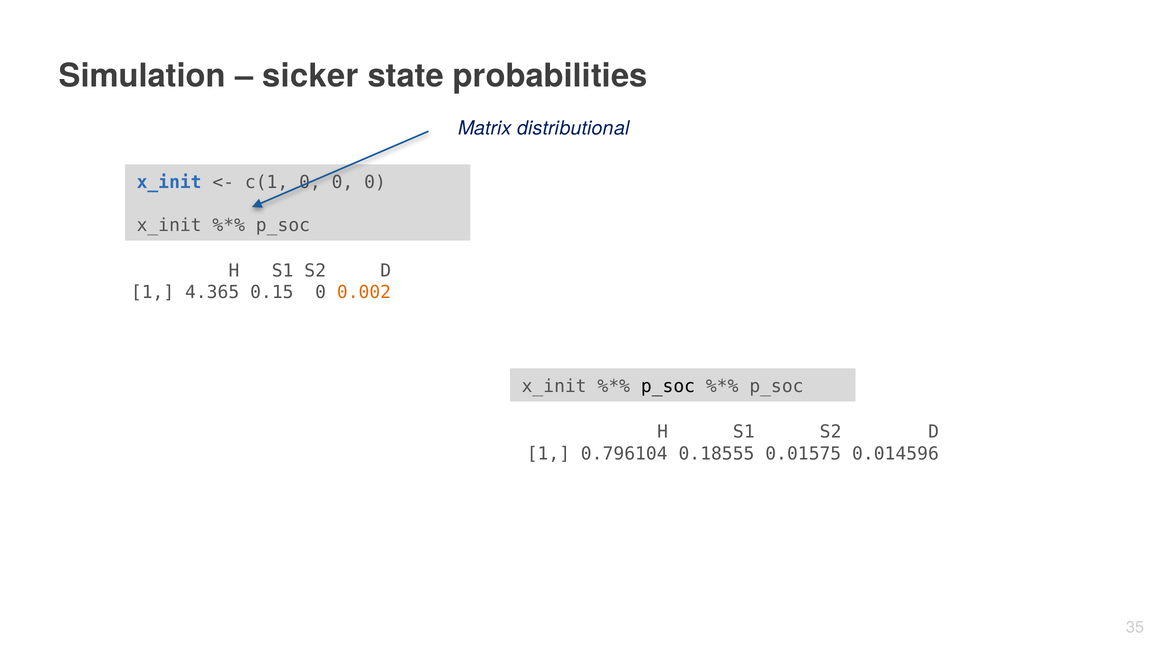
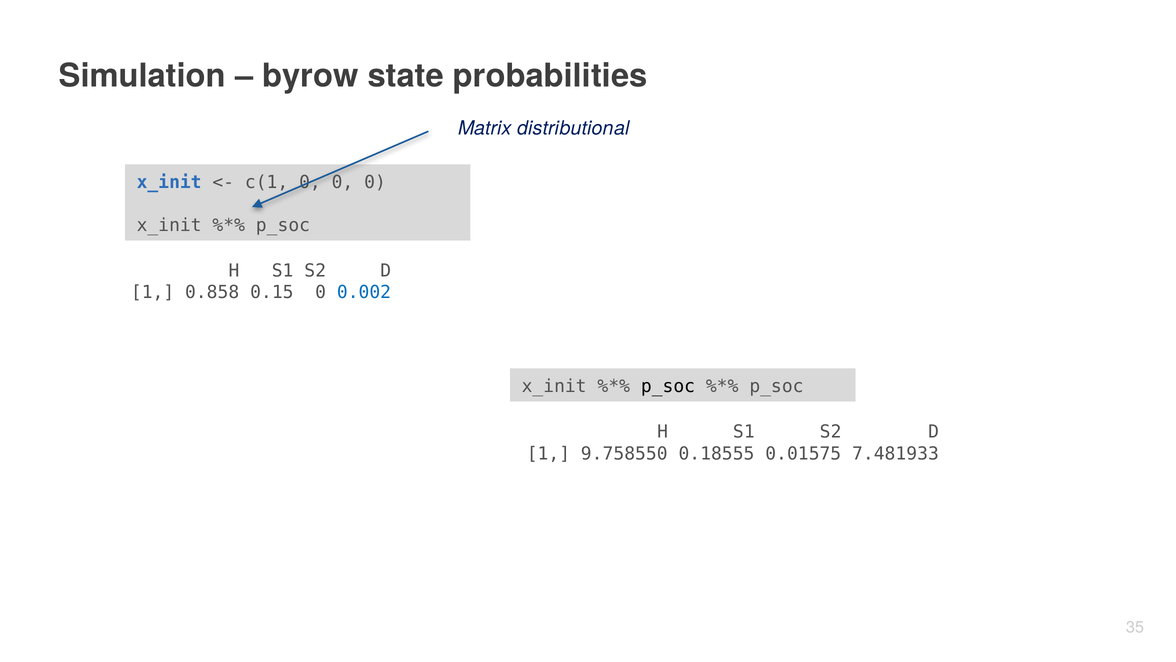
sicker: sicker -> byrow (310, 76)
4.365: 4.365 -> 0.858 (212, 292)
0.002 colour: orange -> blue (364, 292)
0.796104: 0.796104 -> 9.758550 (624, 453)
0.014596: 0.014596 -> 7.481933 (895, 453)
